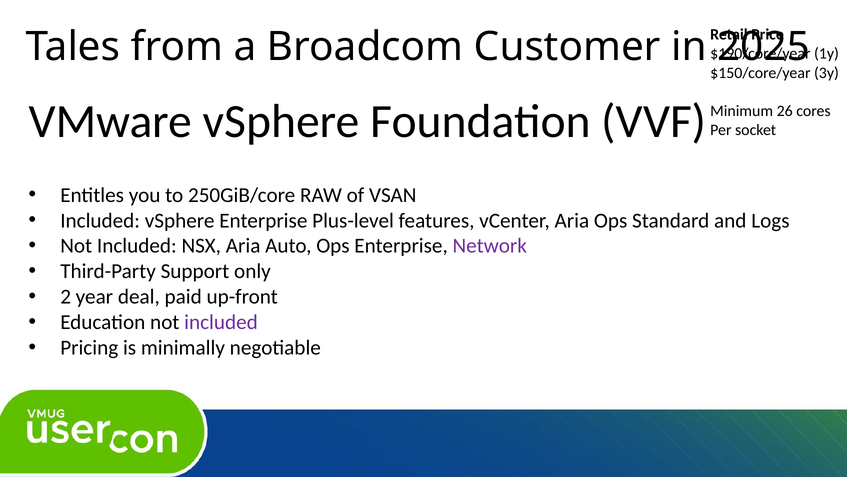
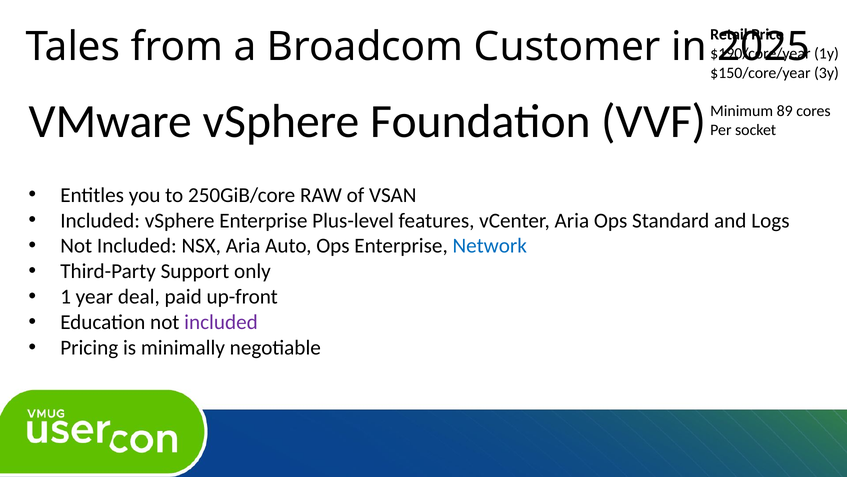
26: 26 -> 89 (785, 111)
Network colour: purple -> blue (490, 246)
2: 2 -> 1 (66, 296)
